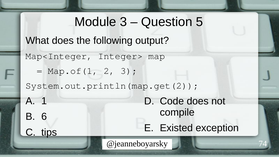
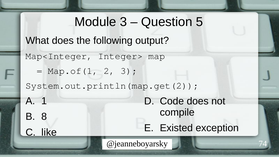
6: 6 -> 8 (44, 117)
tips: tips -> like (49, 132)
